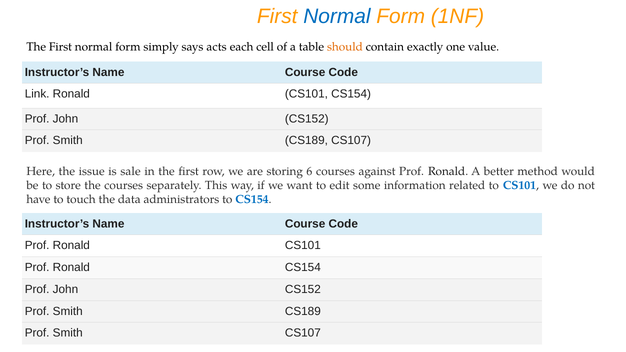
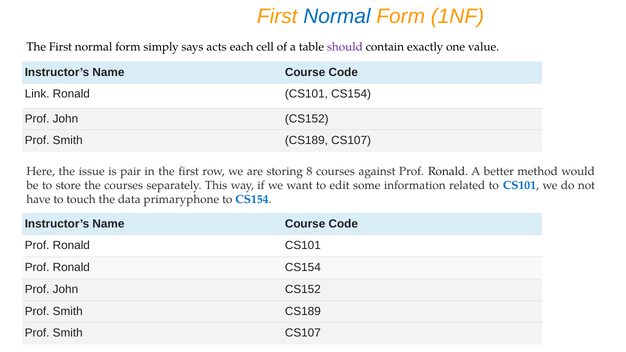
should colour: orange -> purple (345, 47)
sale: sale -> pair (131, 171)
6: 6 -> 8 (309, 171)
administrators: administrators -> primaryphone (181, 200)
